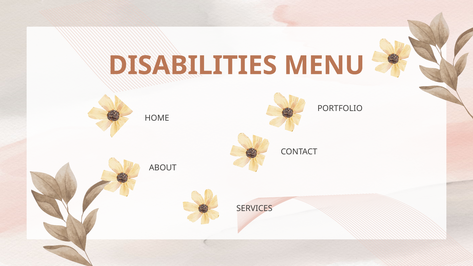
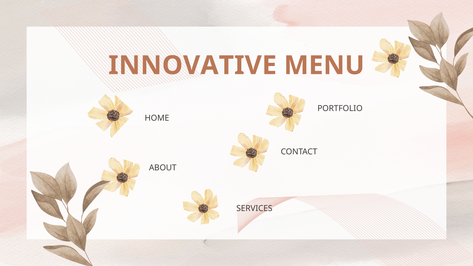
DISABILITIES: DISABILITIES -> INNOVATIVE (193, 65)
